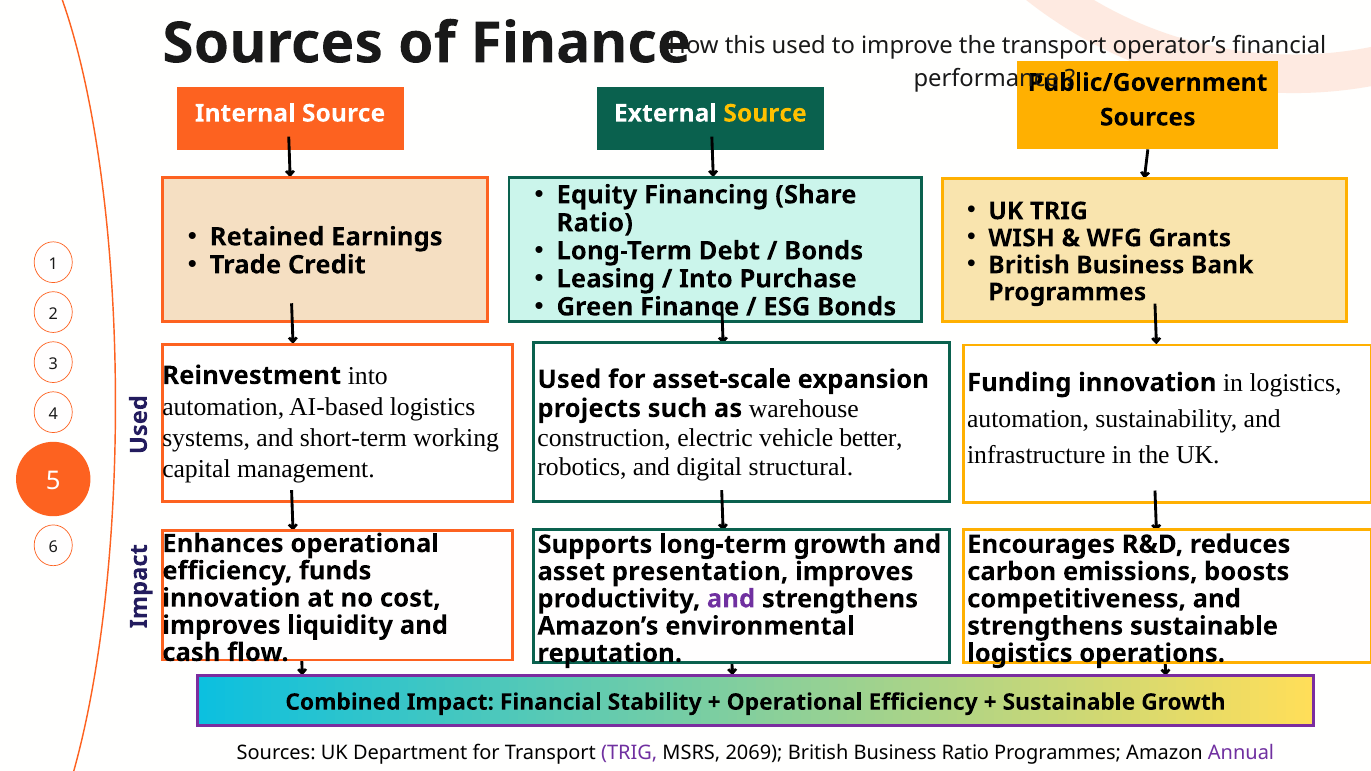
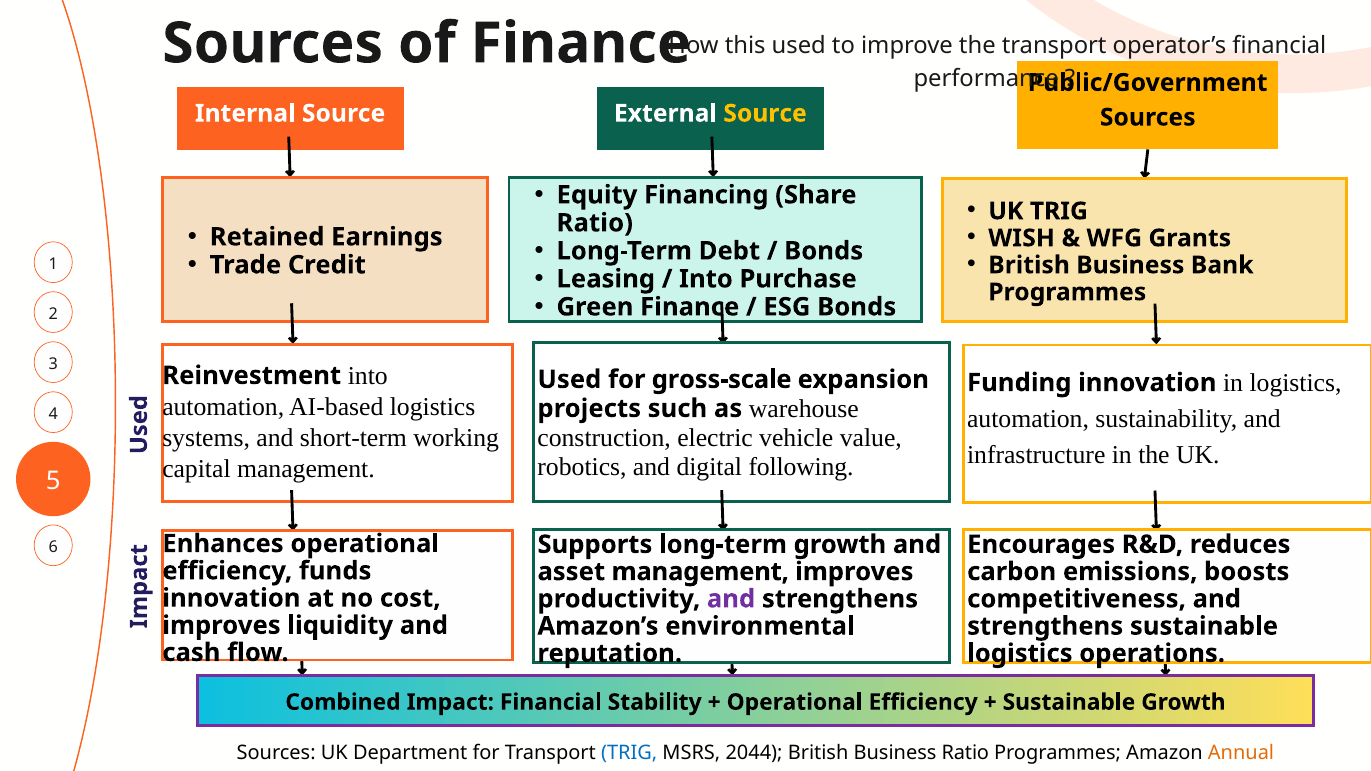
asset-scale: asset-scale -> gross-scale (722, 380)
better: better -> value (871, 438)
structural: structural -> following (801, 467)
asset presentation: presentation -> management (700, 572)
TRIG colour: purple -> blue (629, 753)
2069: 2069 -> 2044 (754, 753)
Annual colour: purple -> orange (1241, 753)
